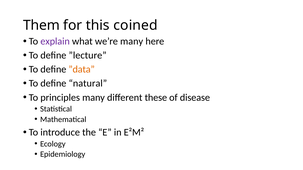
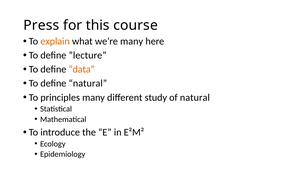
Them: Them -> Press (41, 25)
coined: coined -> course (136, 25)
explain colour: purple -> orange (55, 41)
these: these -> study (156, 98)
of disease: disease -> natural (195, 98)
